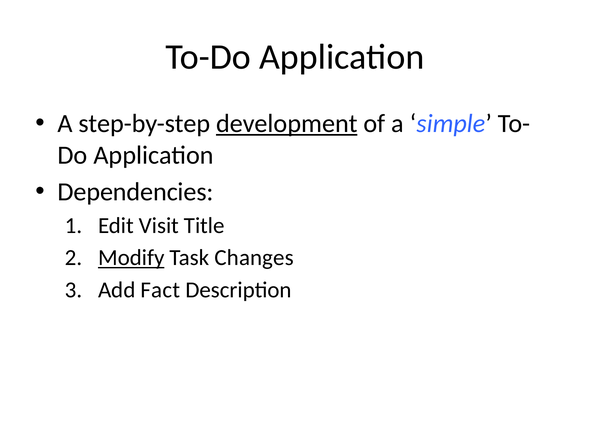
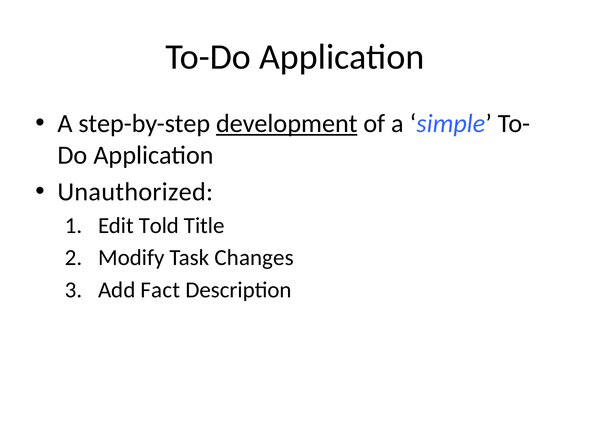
Dependencies: Dependencies -> Unauthorized (135, 192)
Visit: Visit -> Told (159, 226)
Modify underline: present -> none (131, 258)
